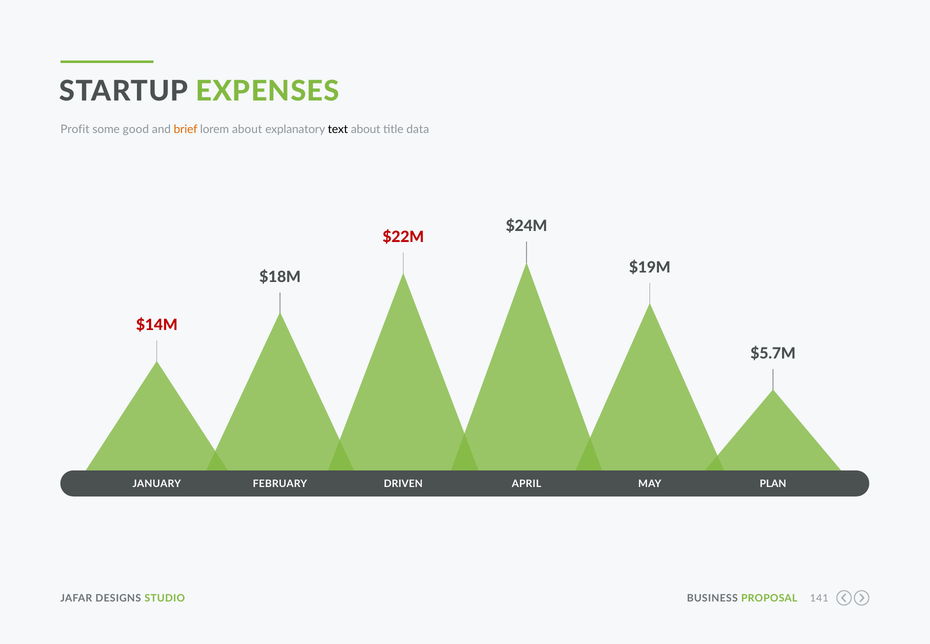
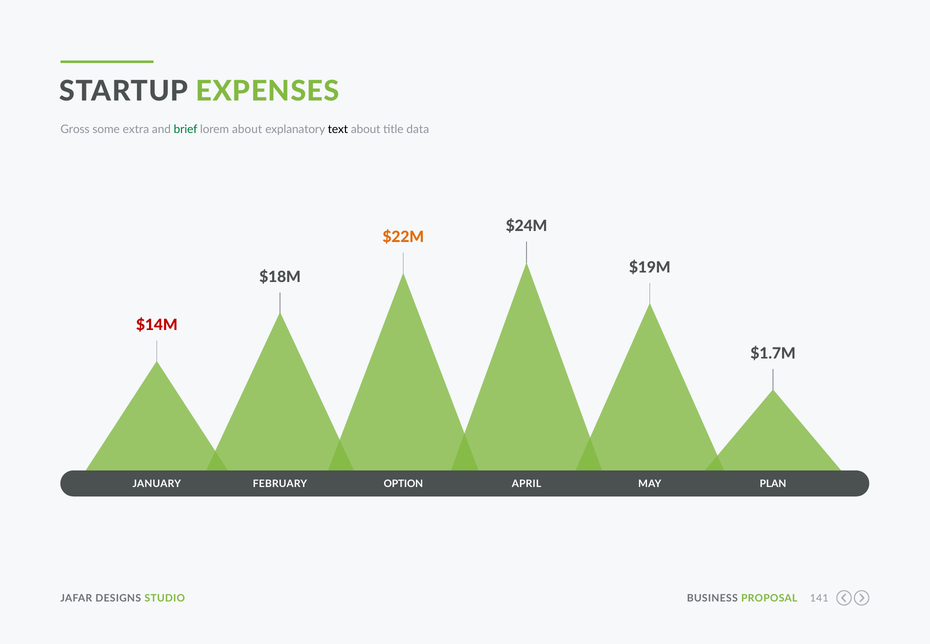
Profit: Profit -> Gross (75, 129)
good: good -> extra (136, 129)
brief colour: orange -> green (186, 129)
$22M colour: red -> orange (403, 237)
$5.7M: $5.7M -> $1.7M (773, 353)
DRIVEN: DRIVEN -> OPTION (403, 484)
